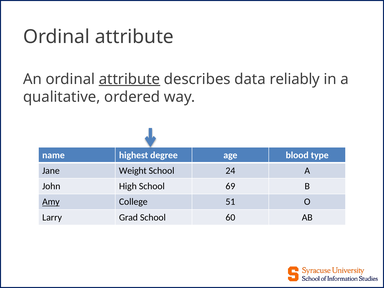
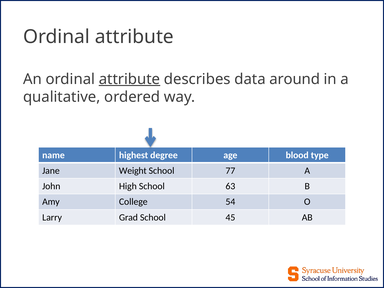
reliably: reliably -> around (295, 79)
24: 24 -> 77 (230, 171)
69: 69 -> 63 (230, 186)
Amy underline: present -> none (51, 202)
51: 51 -> 54 (230, 202)
60: 60 -> 45 (230, 217)
